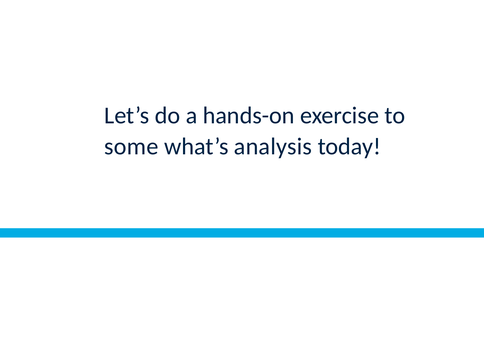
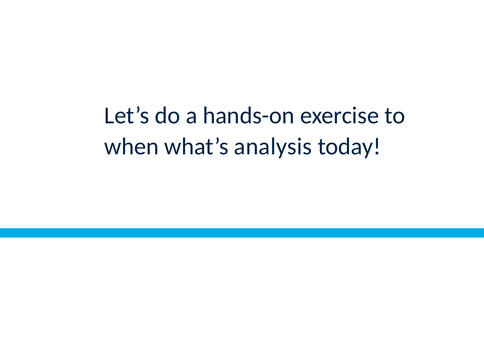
some: some -> when (132, 147)
